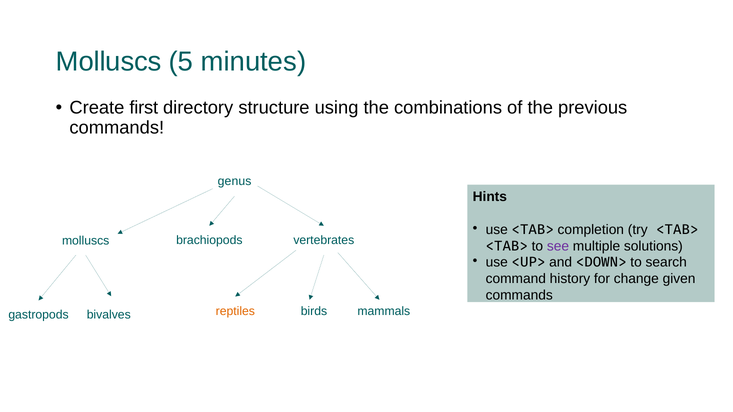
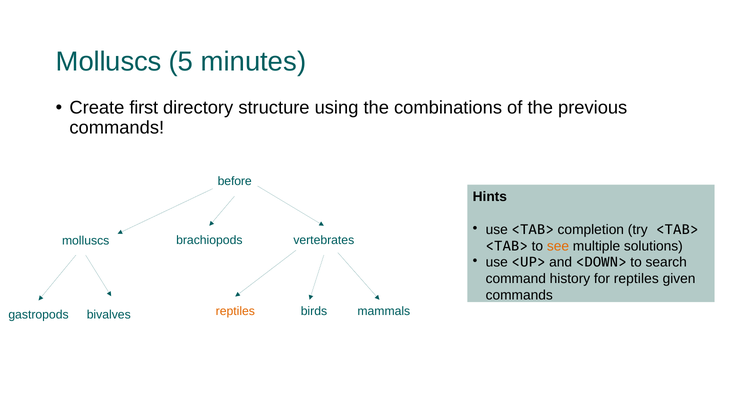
genus: genus -> before (235, 181)
see colour: purple -> orange (558, 246)
for change: change -> reptiles (636, 279)
